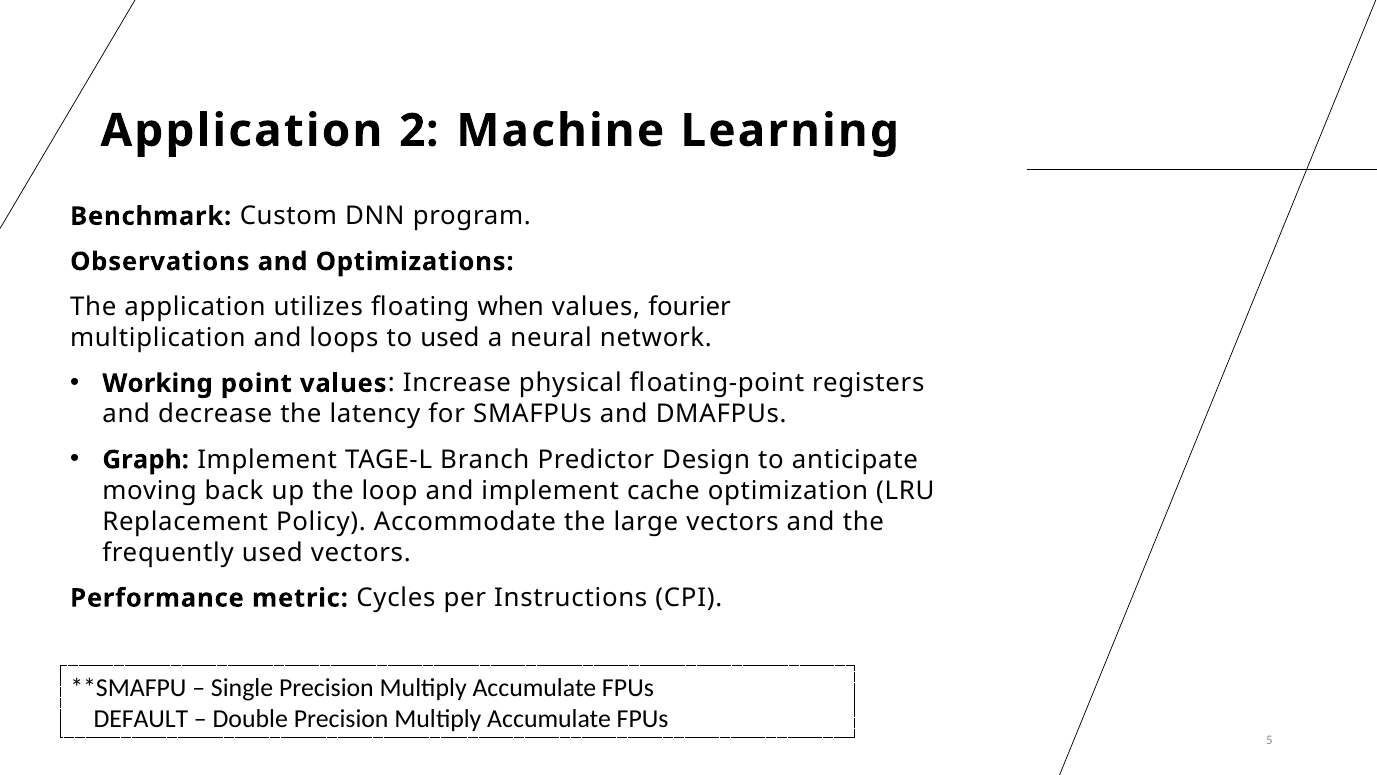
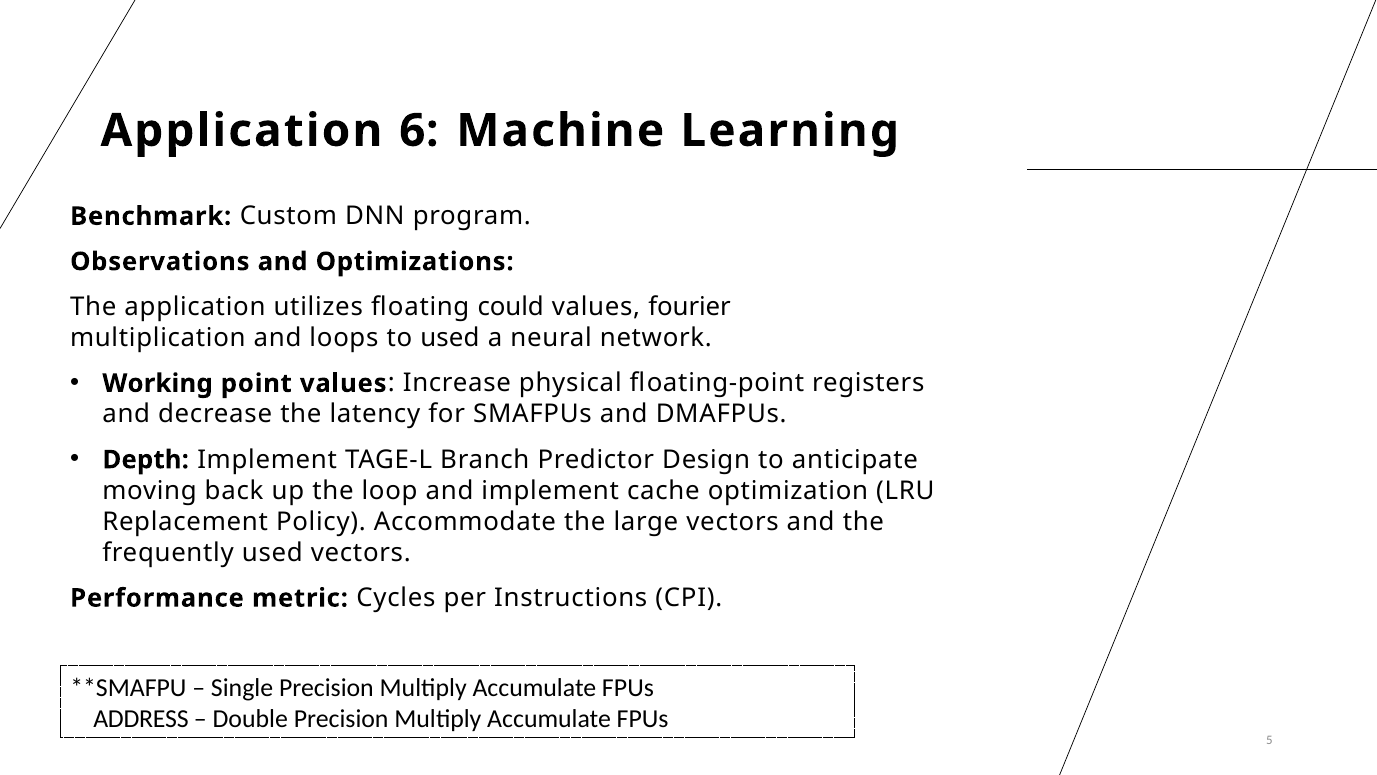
2: 2 -> 6 (419, 131)
when: when -> could (511, 307)
Graph: Graph -> Depth (146, 460)
DEFAULT: DEFAULT -> ADDRESS (141, 719)
